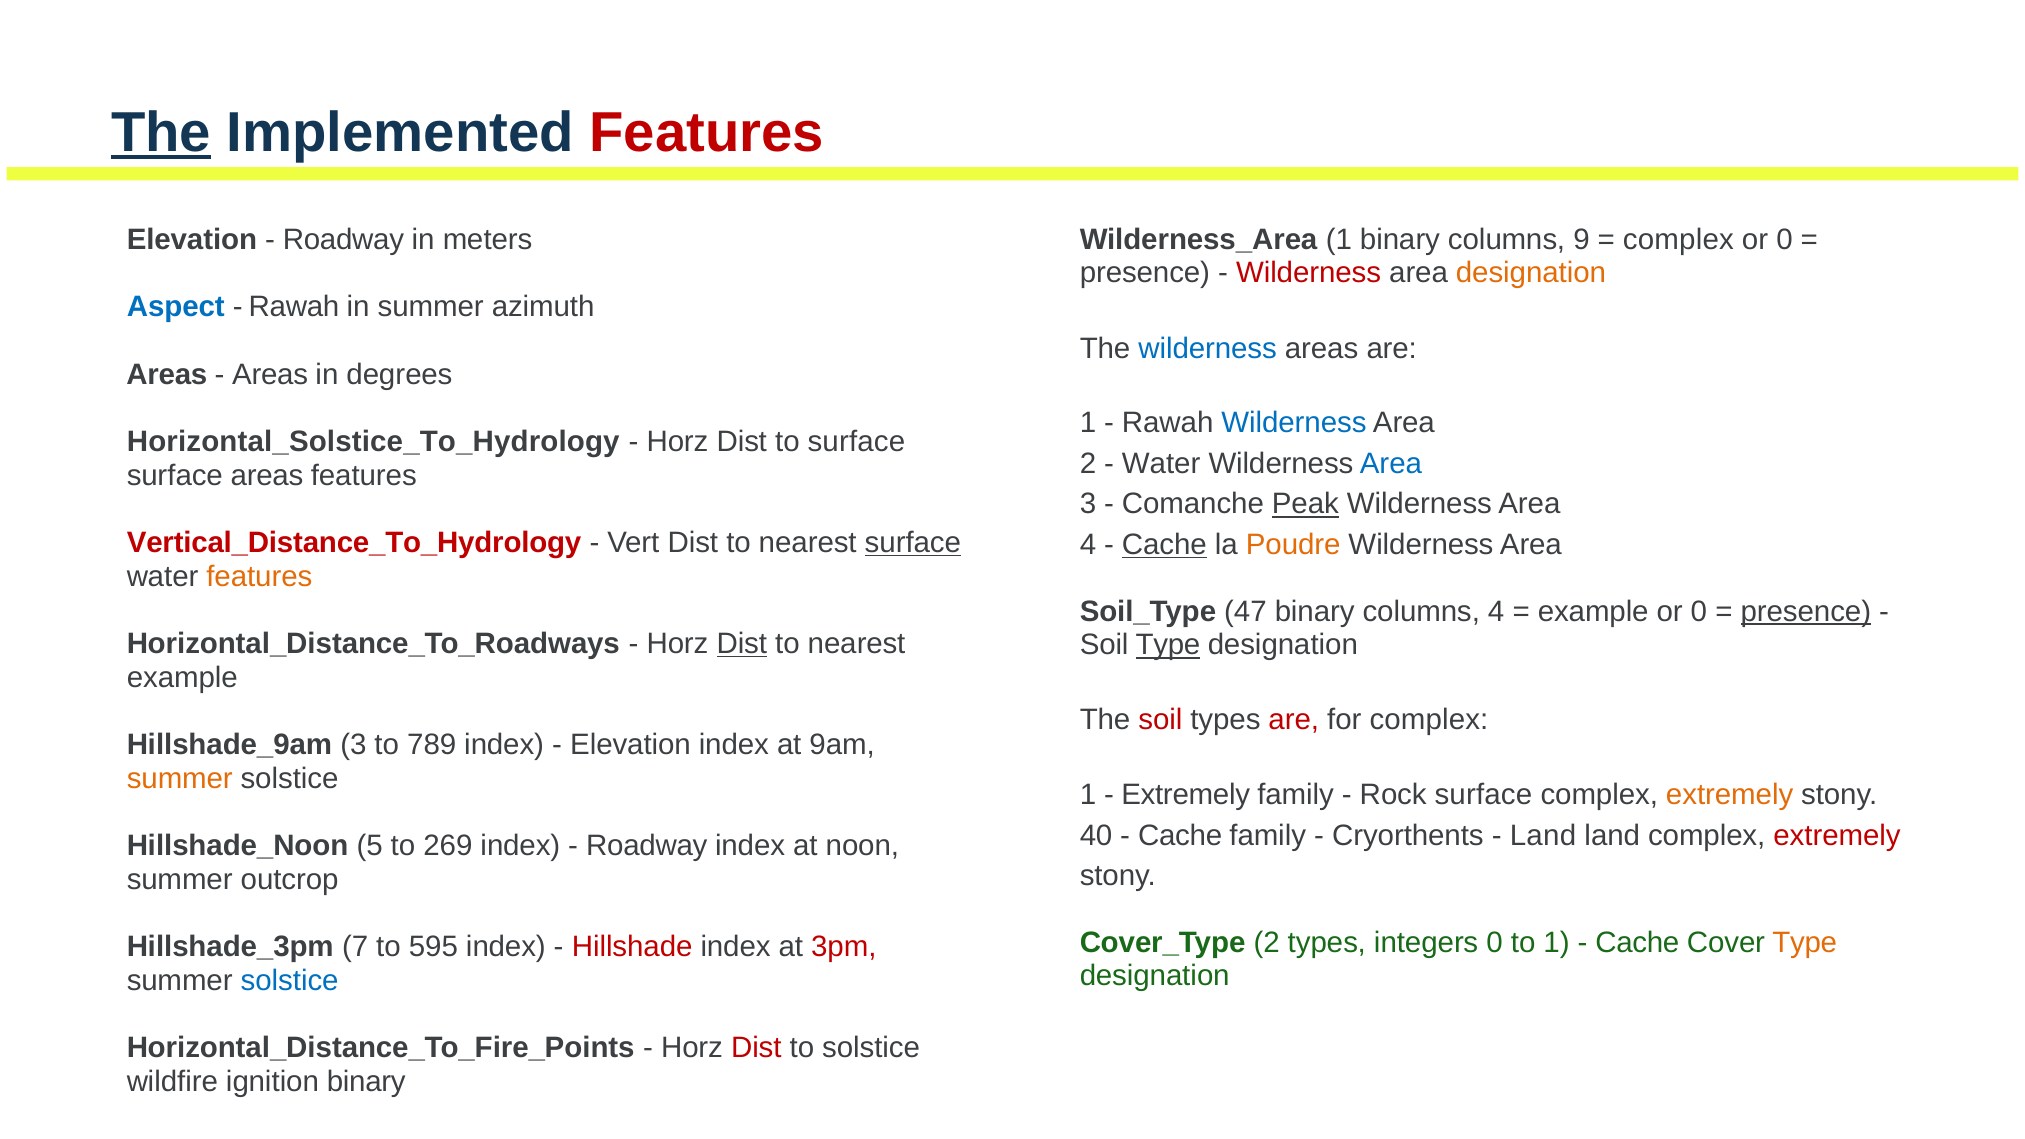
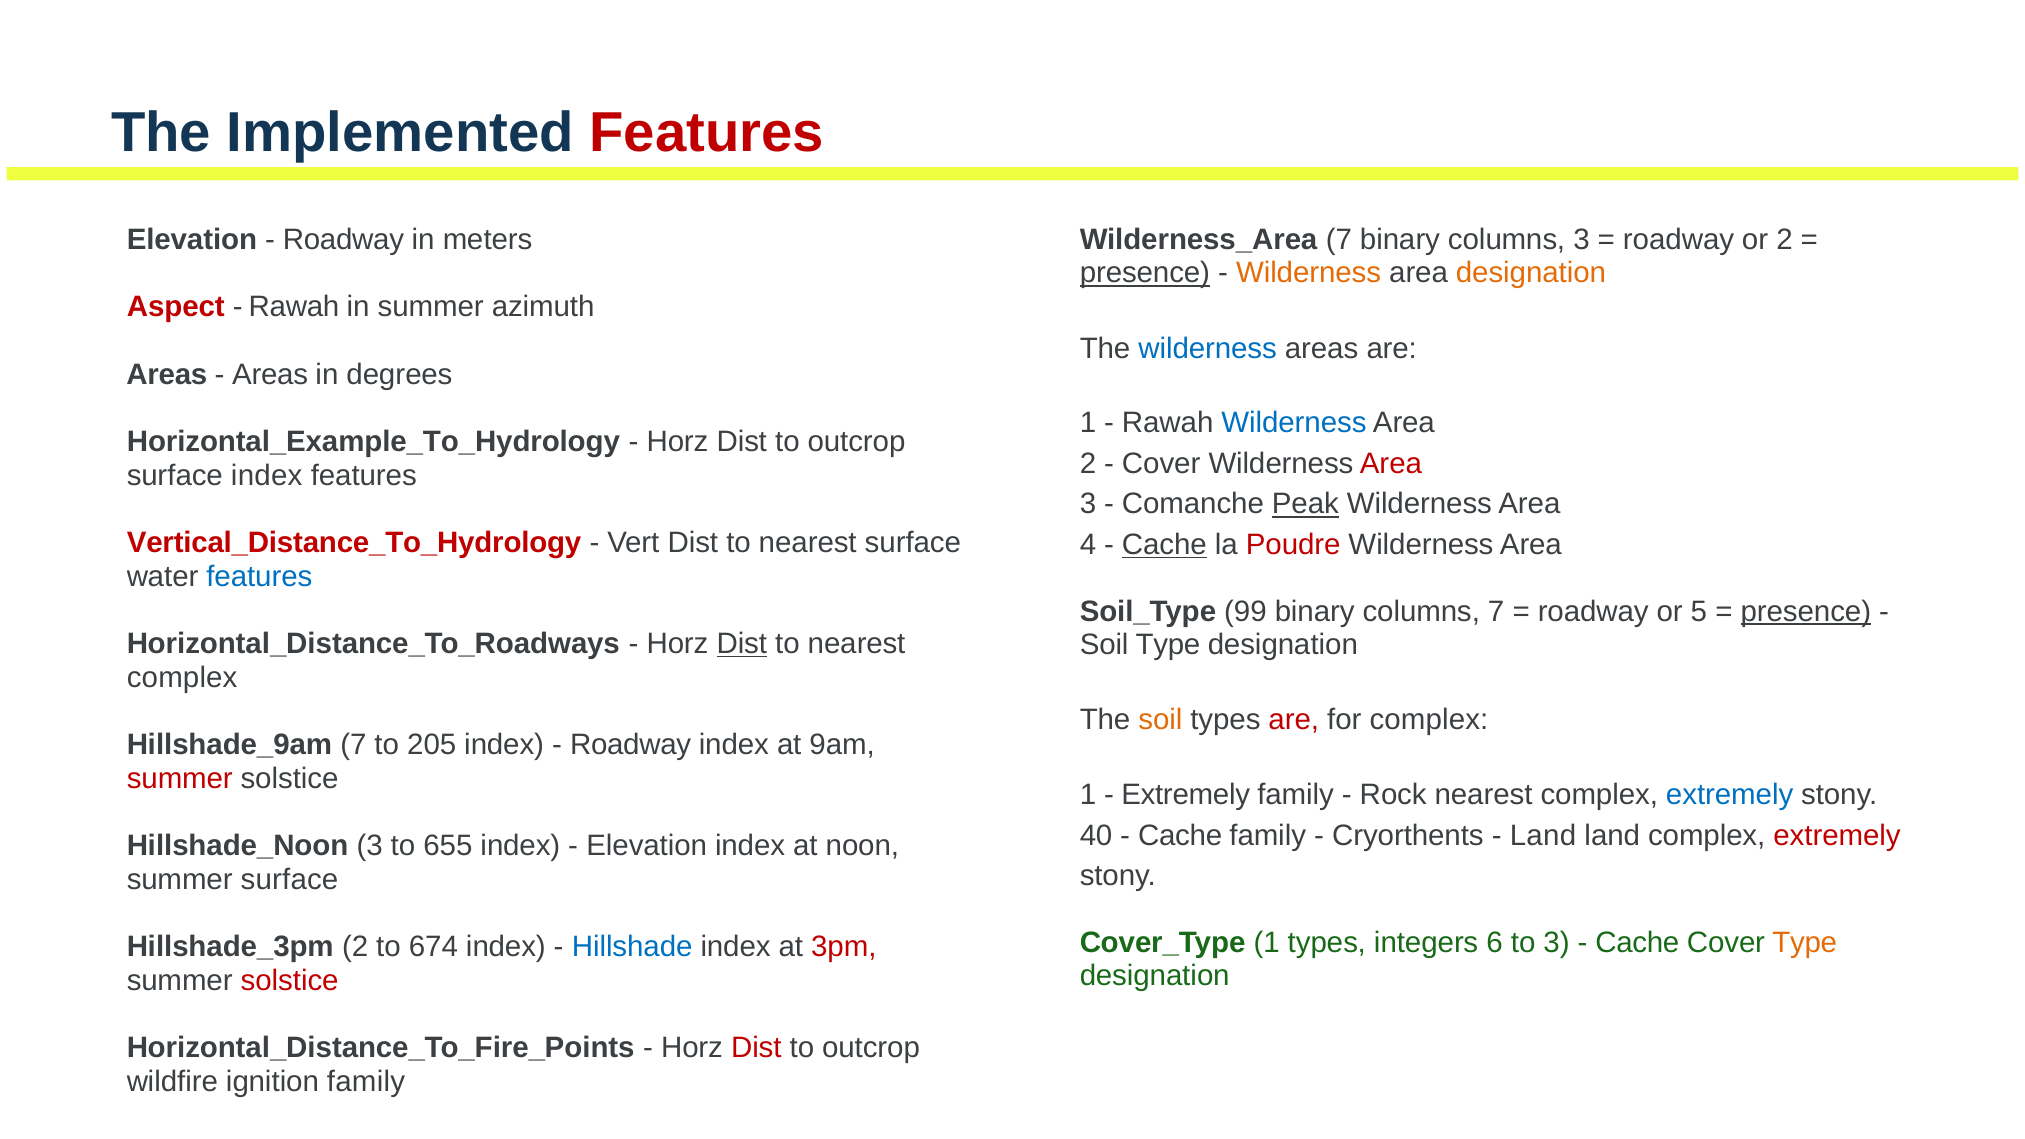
The underline: present -> none (161, 133)
Wilderness_Area 1: 1 -> 7 (1339, 240)
columns 9: 9 -> 3 (1582, 240)
complex: complex -> roadway (1679, 240)
0: 0 -> 2 (1785, 240)
presence underline: none -> present (1145, 273)
Wilderness colour: red -> orange (1309, 273)
Aspect colour: blue -> red (176, 307)
Horizontal_Solstice_To_Hydrology: Horizontal_Solstice_To_Hydrology -> Horizontal_Example_To_Hydrology (373, 442)
surface: surface -> outcrop (857, 442)
Water: Water -> Cover (1161, 464)
Area colour: blue -> red (1391, 464)
surface areas: areas -> index (267, 475)
surface underline: present -> none (913, 543)
Poudre colour: orange -> red (1293, 545)
features colour: orange -> blue (259, 576)
47: 47 -> 99 (1245, 611)
columns 4: 4 -> 7 (1496, 611)
example: example -> roadway (1593, 611)
0: 0 -> 5 (1699, 611)
Type underline: present -> none (1168, 645)
example: example -> complex (182, 677)
soil colour: red -> orange (1160, 720)
Hillshade_9am 3: 3 -> 7 (354, 745)
789: 789 -> 205 (432, 745)
Elevation: Elevation -> Roadway (631, 745)
summer colour: orange -> red (180, 778)
Rock surface: surface -> nearest (1484, 795)
extremely colour: orange -> blue (1730, 795)
Hillshade_Noon 5: 5 -> 3 (370, 846)
269: 269 -> 655 (448, 846)
Roadway: Roadway -> Elevation (647, 846)
summer outcrop: outcrop -> surface (290, 879)
Cover_Type 2: 2 -> 1 (1267, 942)
integers 0: 0 -> 6 (1495, 942)
to 1: 1 -> 3 (1556, 942)
Hillshade_3pm 7: 7 -> 2 (355, 947)
595: 595 -> 674 (433, 947)
Hillshade colour: red -> blue (632, 947)
solstice colour: blue -> red (290, 980)
solstice: solstice -> outcrop (871, 1048)
ignition binary: binary -> family (366, 1081)
